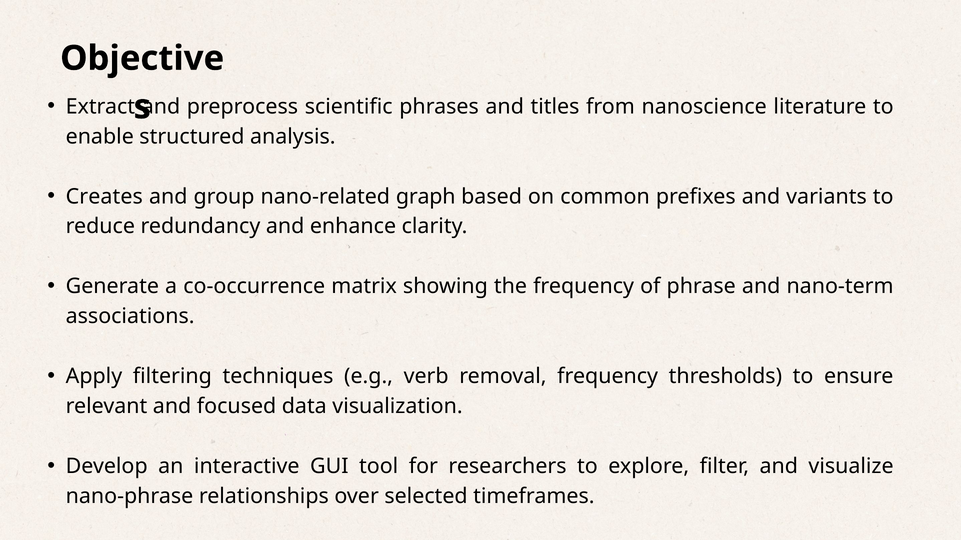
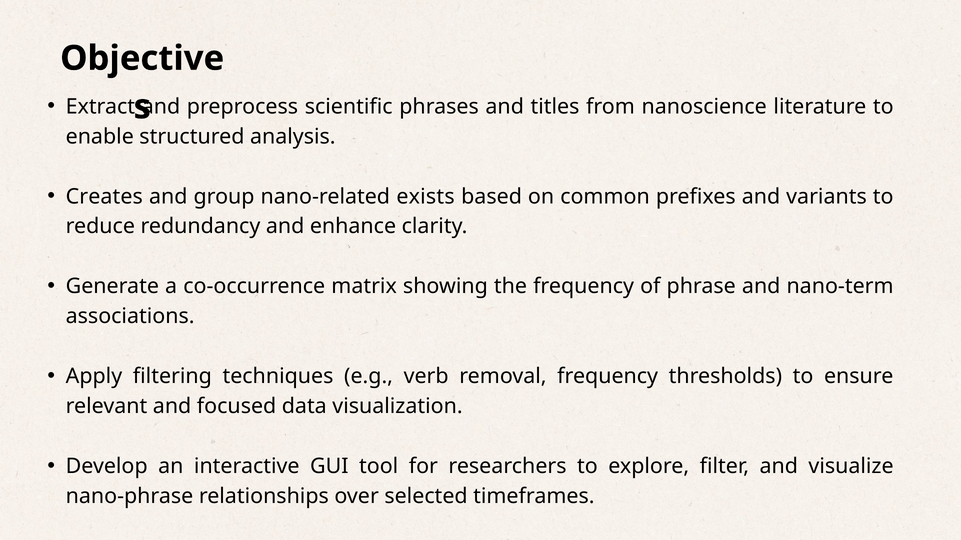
graph: graph -> exists (426, 197)
